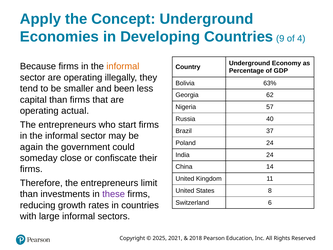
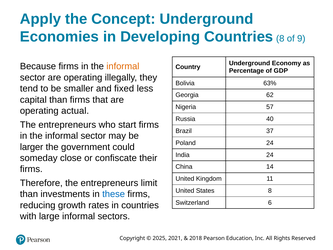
Countries 9: 9 -> 8 (280, 38)
4: 4 -> 9 (301, 38)
been: been -> fixed (124, 88)
again: again -> larger (32, 147)
these colour: purple -> blue (114, 194)
